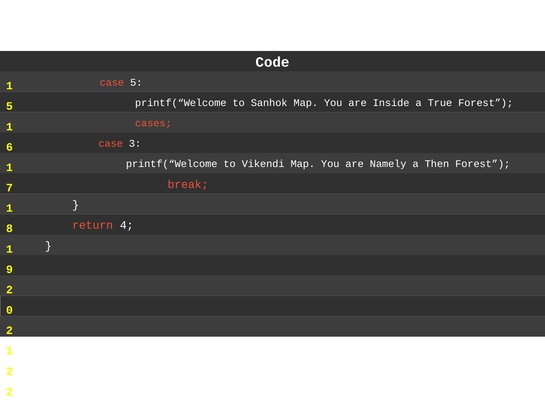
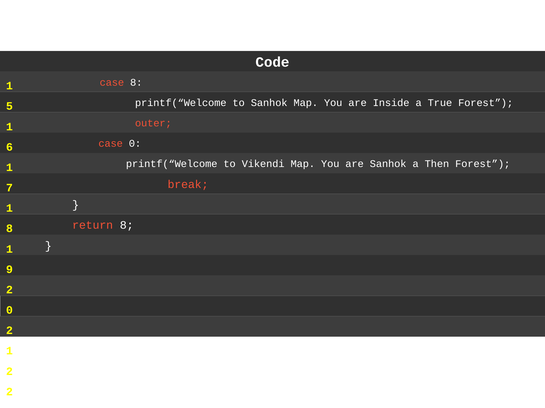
case 5: 5 -> 8 (136, 82)
cases: cases -> outer (153, 123)
case 3: 3 -> 0 (135, 144)
are Namely: Namely -> Sanhok (388, 164)
return 4: 4 -> 8 (127, 226)
